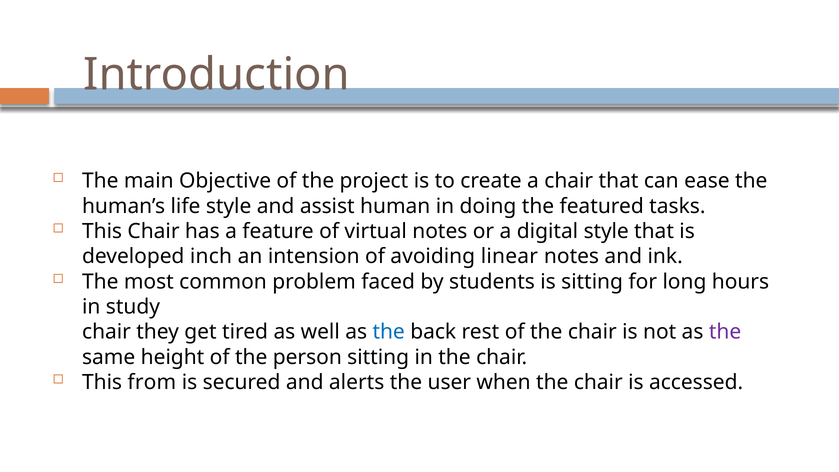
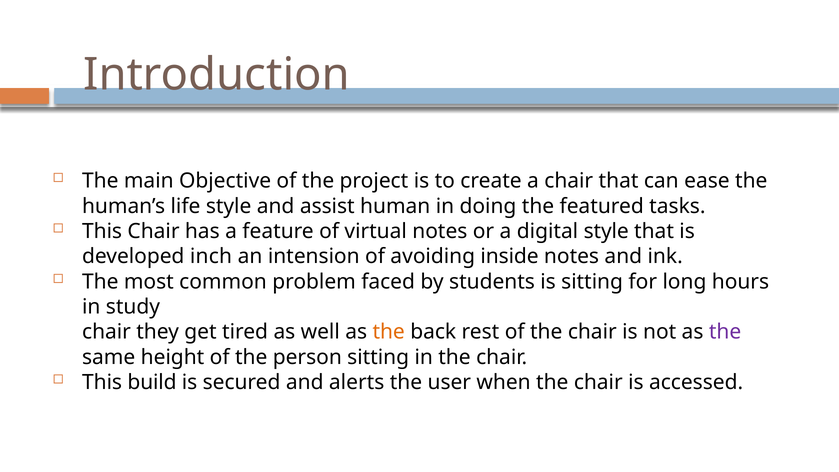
linear: linear -> inside (510, 257)
the colour: blue -> orange (389, 332)
from: from -> build (152, 382)
